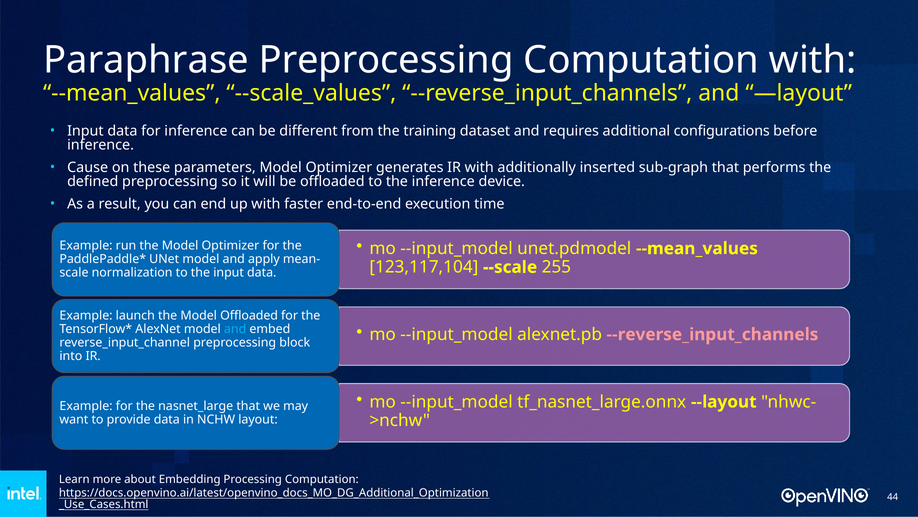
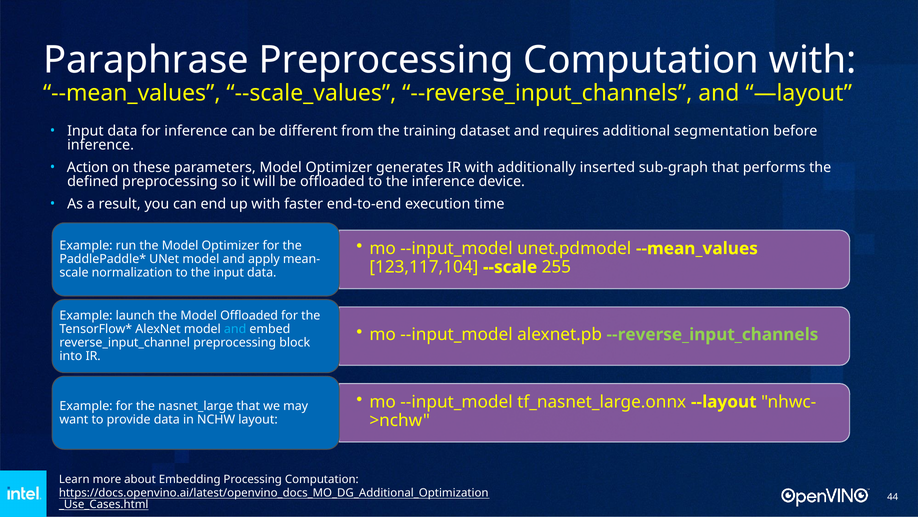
configurations: configurations -> segmentation (722, 131)
Cause: Cause -> Action (88, 167)
--reverse_input_channels colour: pink -> light green (713, 334)
